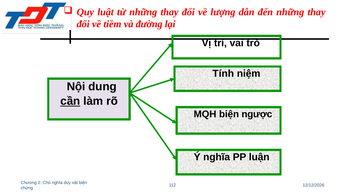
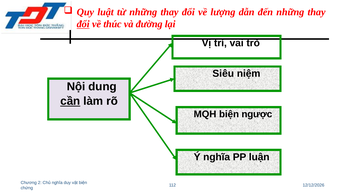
đổi underline: none -> present (83, 24)
tiềm: tiềm -> thúc (112, 24)
Tính: Tính -> Siêu (223, 74)
